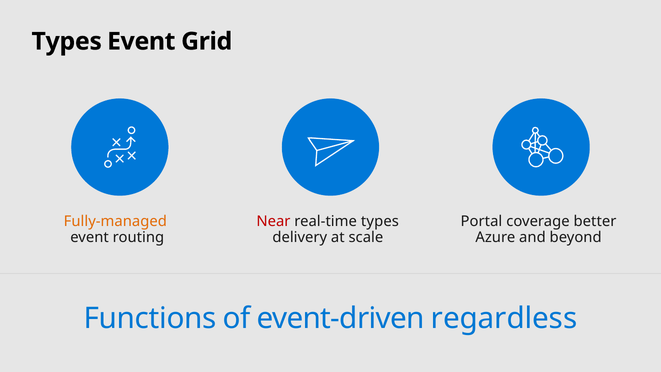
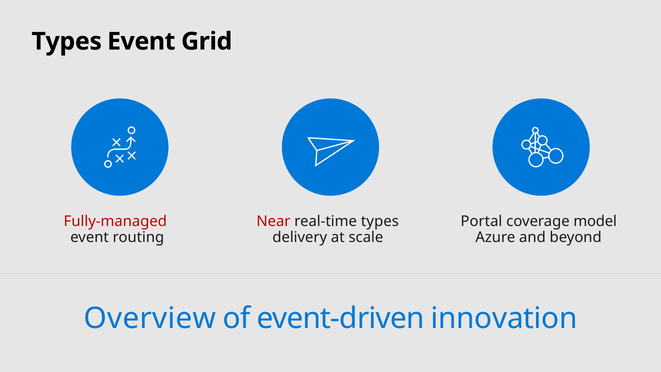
Fully-managed colour: orange -> red (115, 221)
better: better -> model (595, 221)
Functions: Functions -> Overview (150, 319)
regardless: regardless -> innovation (504, 319)
